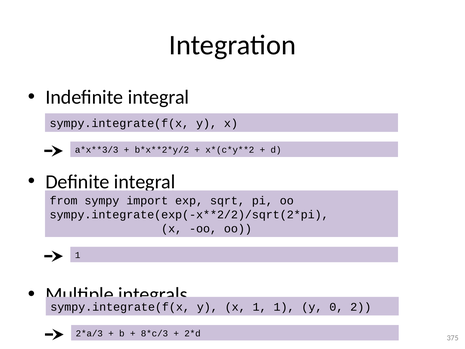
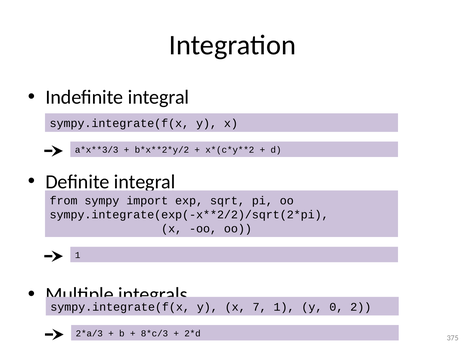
x 1: 1 -> 7 (260, 307)
